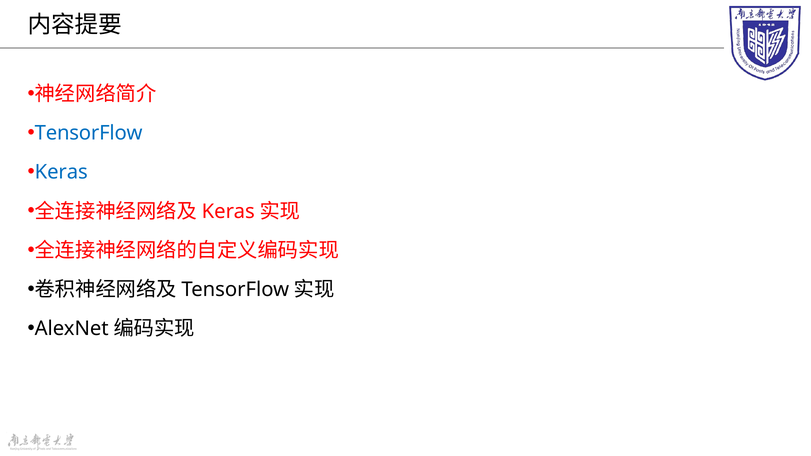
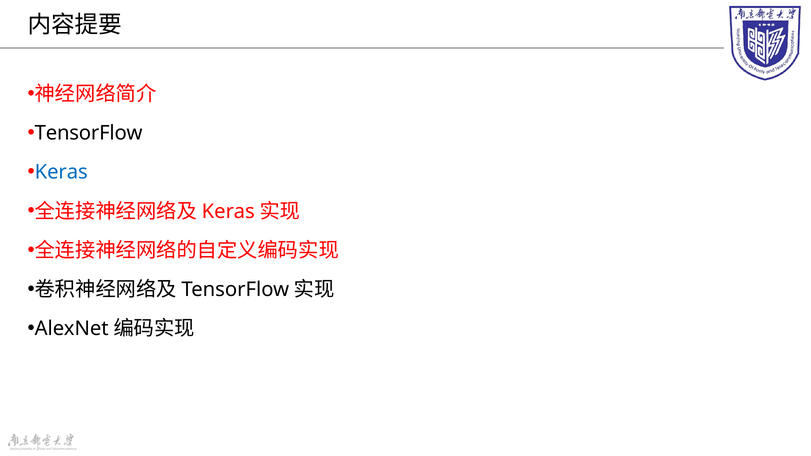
TensorFlow colour: blue -> black (89, 133)
